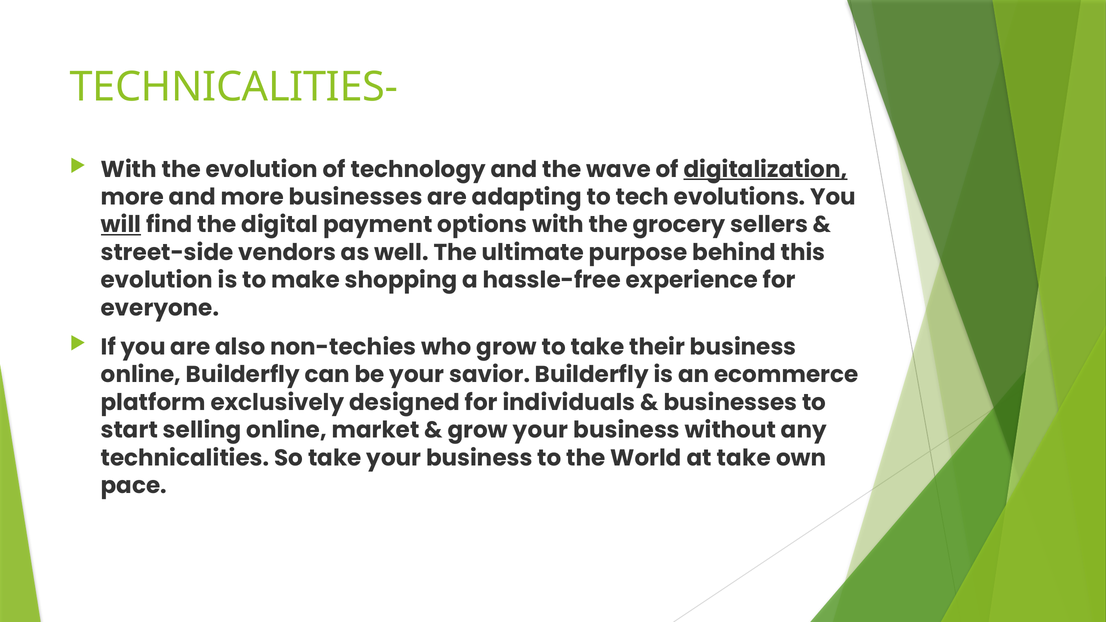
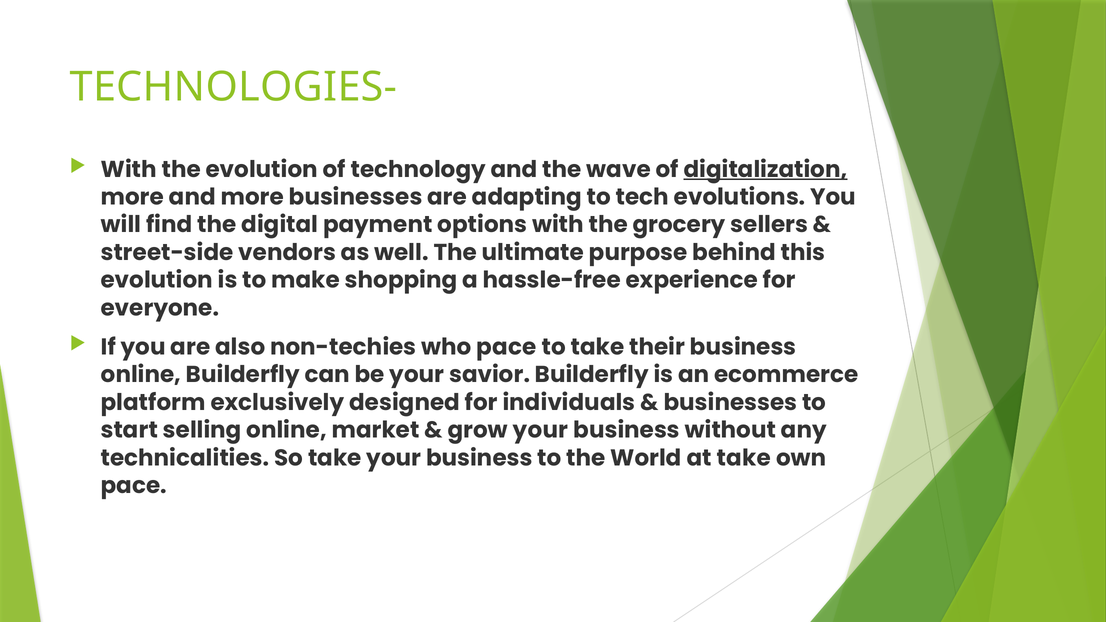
TECHNICALITIES-: TECHNICALITIES- -> TECHNOLOGIES- (234, 87)
will underline: present -> none (121, 225)
who grow: grow -> pace (507, 347)
